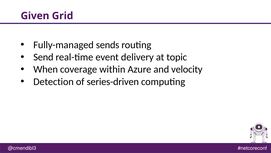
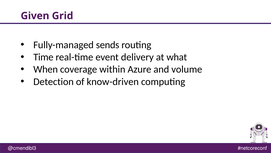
Send: Send -> Time (43, 57)
topic: topic -> what (177, 57)
velocity: velocity -> volume (187, 69)
series-driven: series-driven -> know-driven (113, 81)
